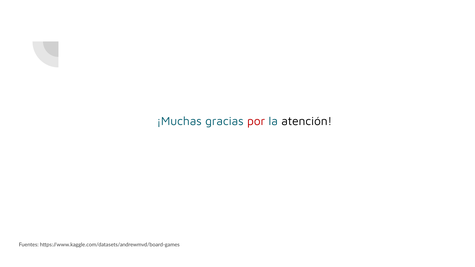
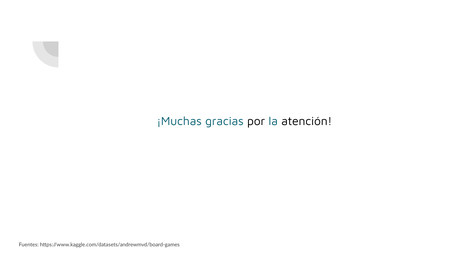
por colour: red -> black (256, 121)
